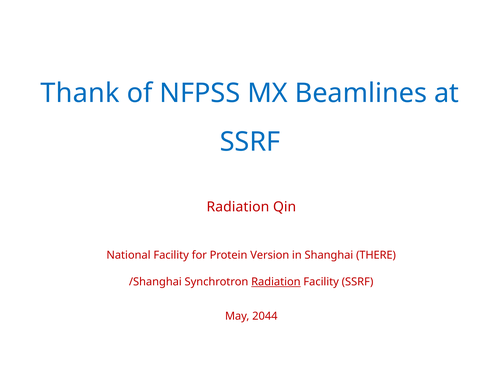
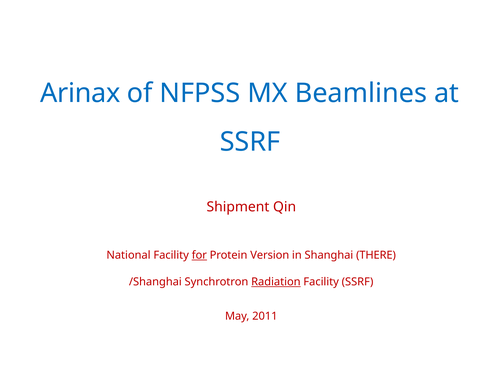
Thank: Thank -> Arinax (80, 93)
Radiation: Radiation -> Shipment (238, 207)
for underline: none -> present (199, 255)
2044: 2044 -> 2011 (265, 316)
